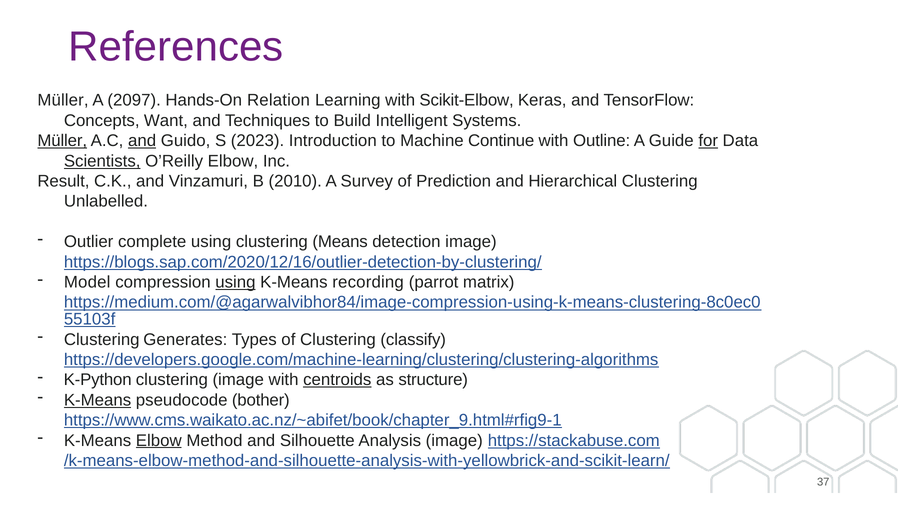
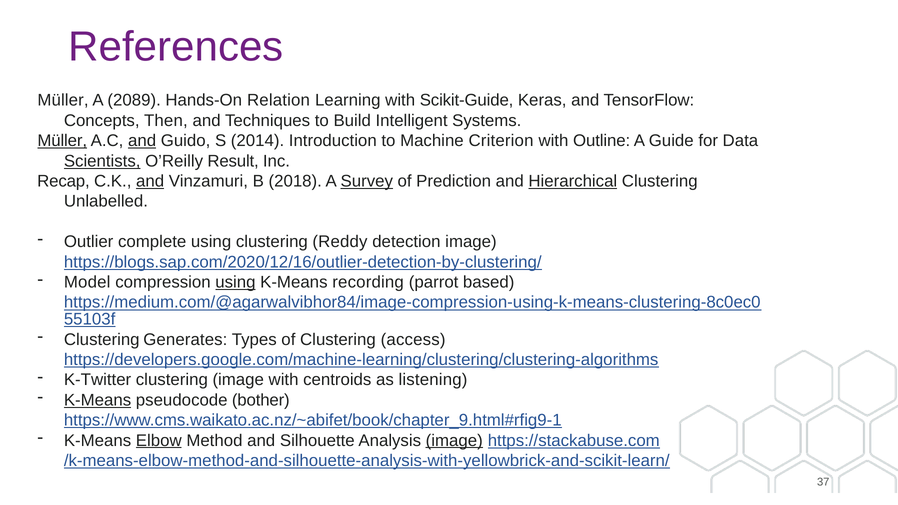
2097: 2097 -> 2089 (134, 100)
Scikit-Elbow: Scikit-Elbow -> Scikit-Guide (467, 100)
Want: Want -> Then (166, 121)
2023: 2023 -> 2014 (258, 141)
Continue: Continue -> Criterion (501, 141)
for underline: present -> none (708, 141)
O’Reilly Elbow: Elbow -> Result (233, 161)
Result: Result -> Recap (63, 181)
and underline: none -> present (150, 181)
2010: 2010 -> 2018 (295, 181)
Survey underline: none -> present (367, 181)
Hierarchical underline: none -> present (573, 181)
Means: Means -> Reddy (340, 242)
matrix: matrix -> based (489, 282)
classify: classify -> access (413, 340)
K-Python: K-Python -> K-Twitter (98, 380)
centroids underline: present -> none (337, 380)
structure: structure -> listening (433, 380)
image underline: none -> present (454, 441)
